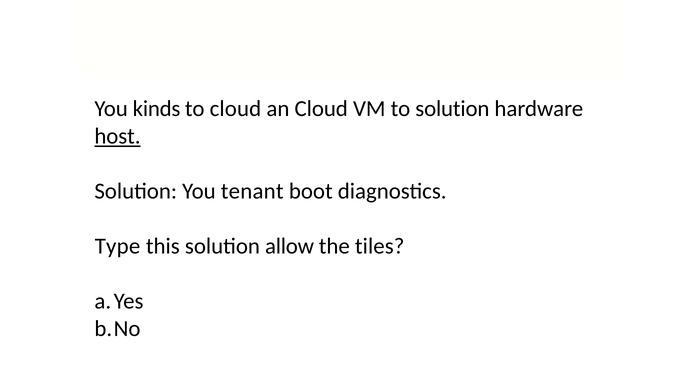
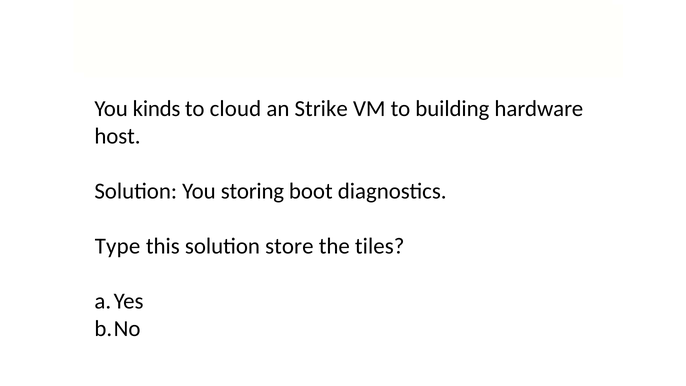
an Cloud: Cloud -> Strike (321, 109)
to solution: solution -> building (452, 109)
host underline: present -> none (117, 136)
tenant: tenant -> storing (252, 191)
allow: allow -> store (289, 246)
